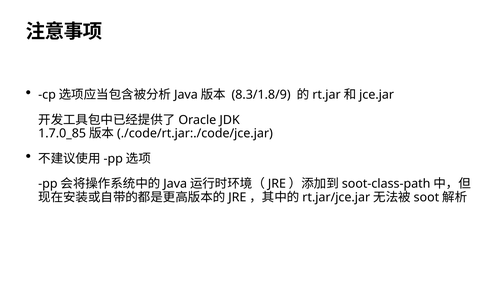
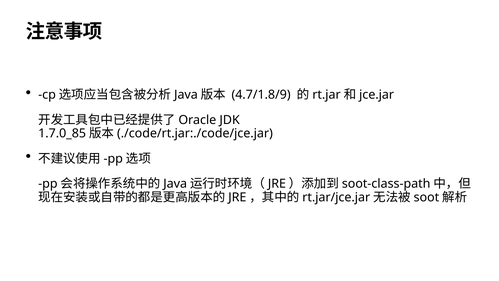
8.3/1.8/9: 8.3/1.8/9 -> 4.7/1.8/9 (261, 95)
